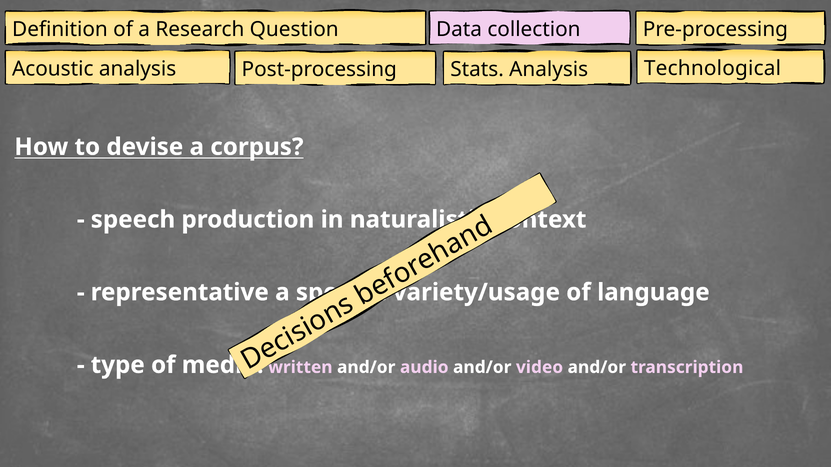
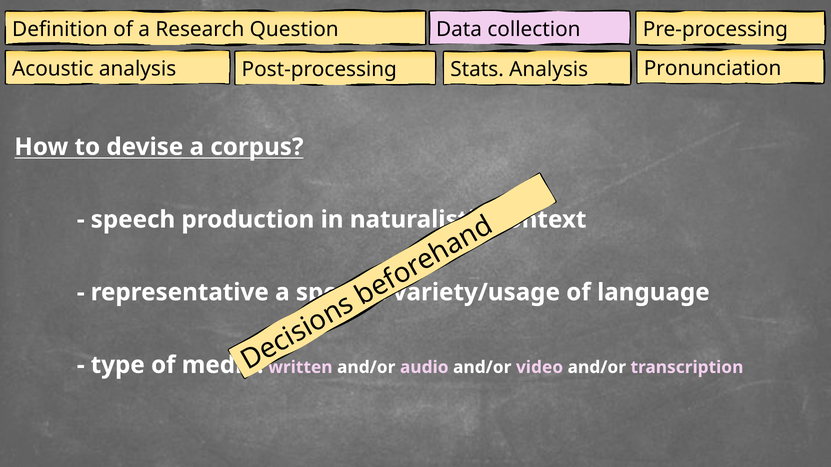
Technological: Technological -> Pronunciation (713, 68)
